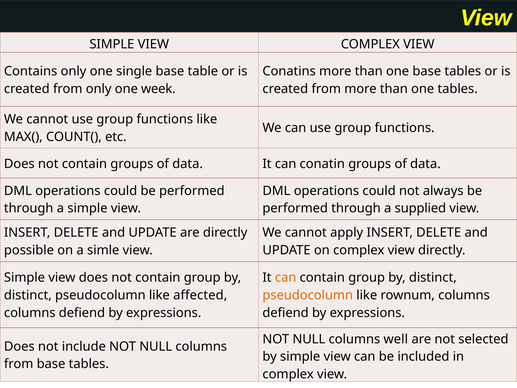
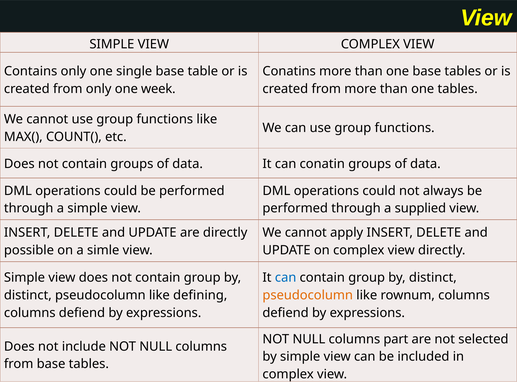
can colour: orange -> blue (286, 278)
affected: affected -> defining (200, 295)
well: well -> part (396, 339)
